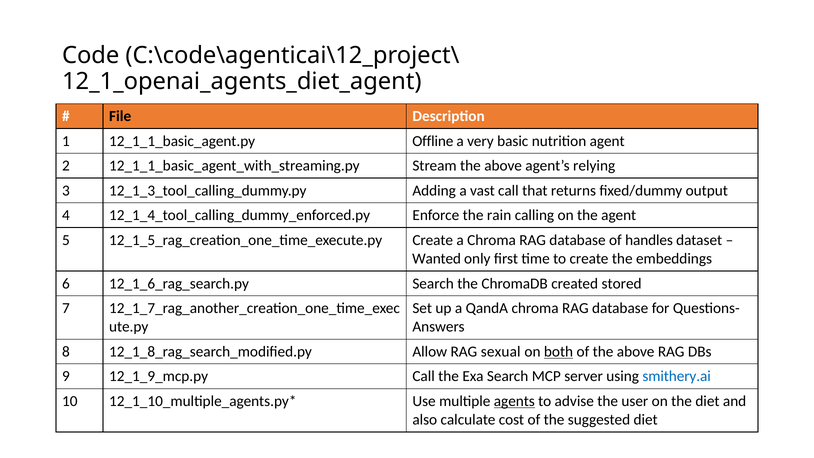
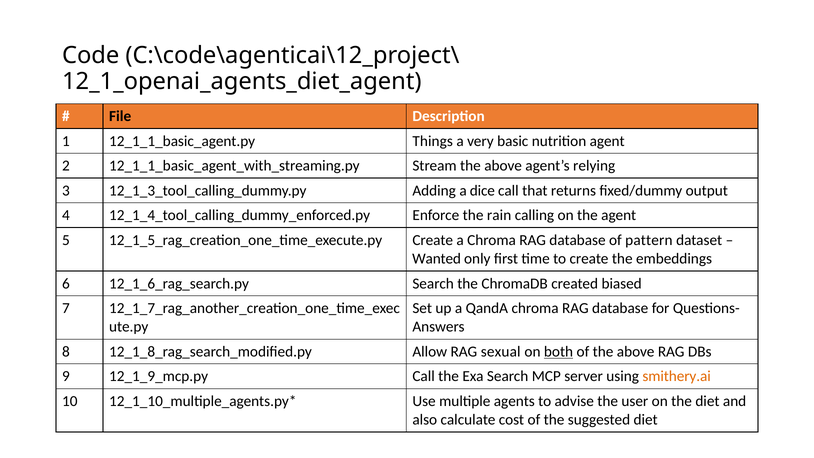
Offline: Offline -> Things (433, 141)
vast: vast -> dice (482, 191)
handles: handles -> pattern (649, 240)
stored: stored -> biased (622, 283)
smithery.ai colour: blue -> orange (677, 376)
agents underline: present -> none (514, 401)
